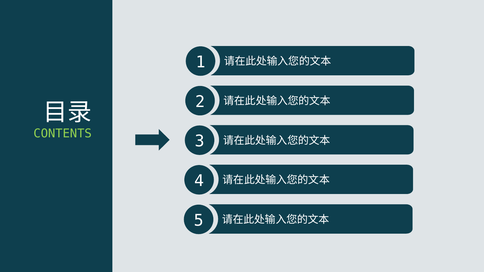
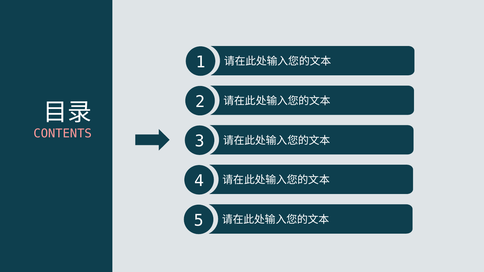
CONTENTS colour: light green -> pink (63, 134)
